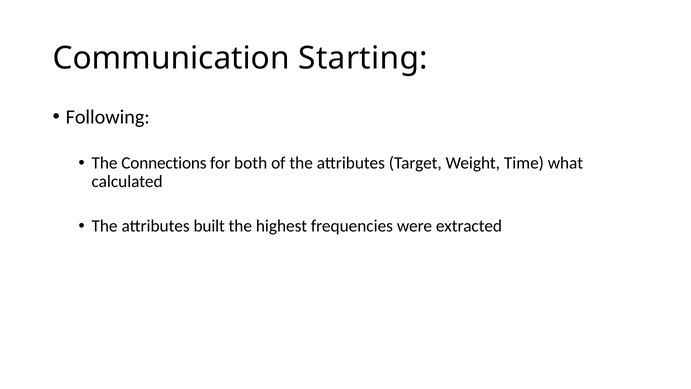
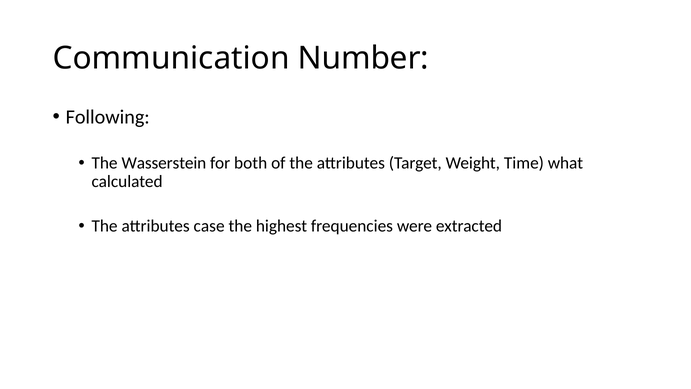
Starting: Starting -> Number (363, 58)
Connections: Connections -> Wasserstein (164, 163)
built: built -> case (209, 226)
